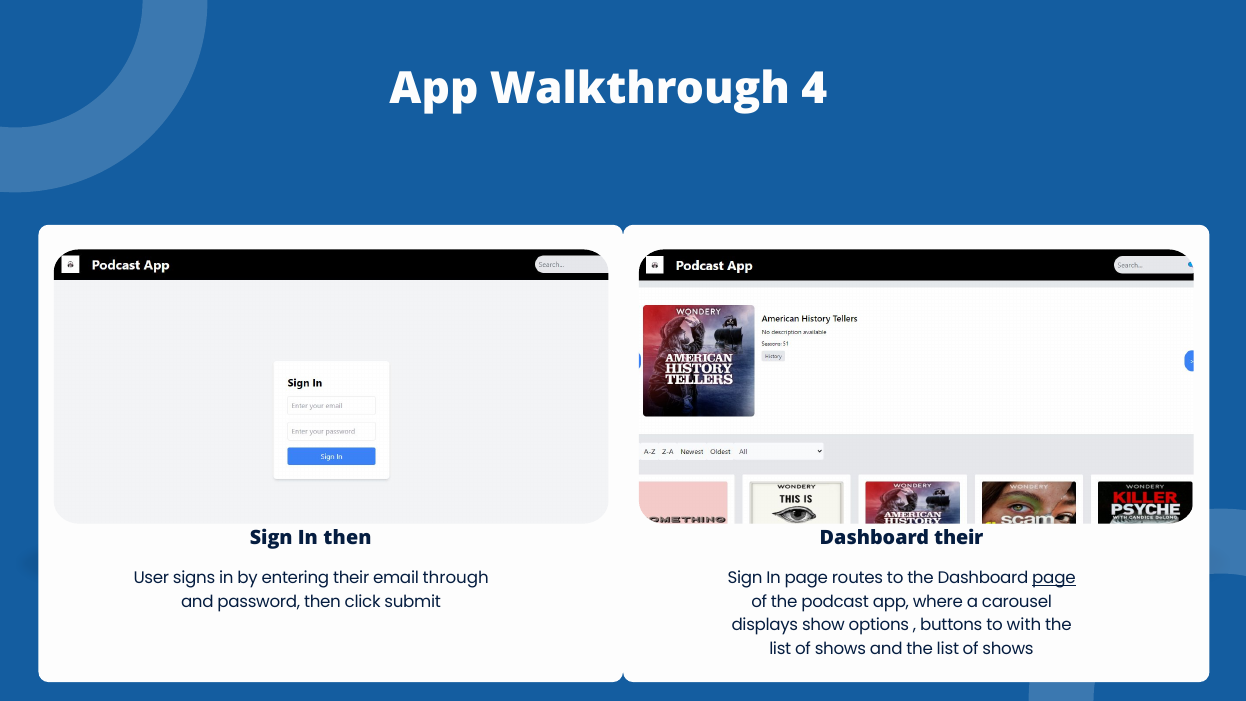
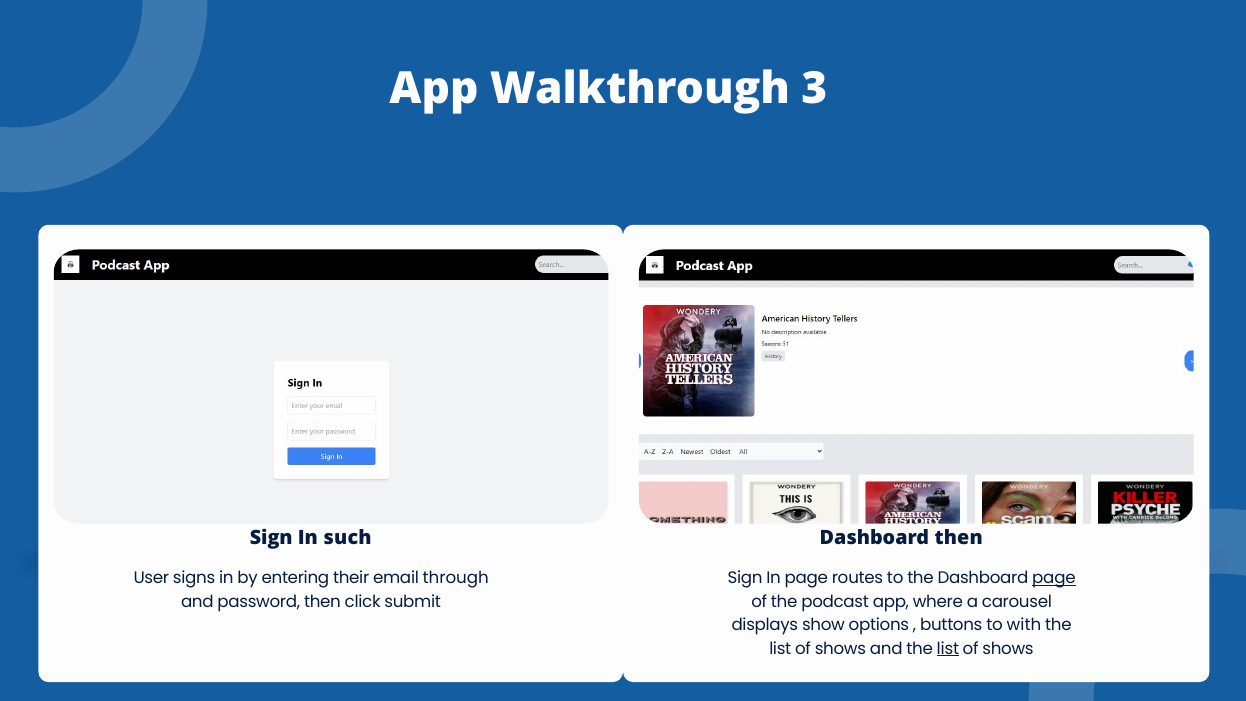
4: 4 -> 3 (814, 89)
In then: then -> such (348, 538)
Dashboard their: their -> then (959, 538)
list underline: none -> present (948, 648)
